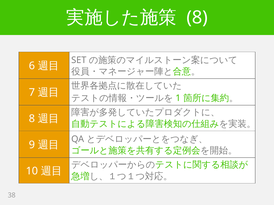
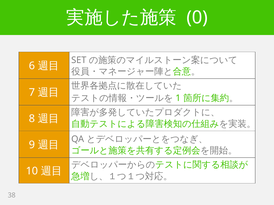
8: 8 -> 0 (197, 18)
